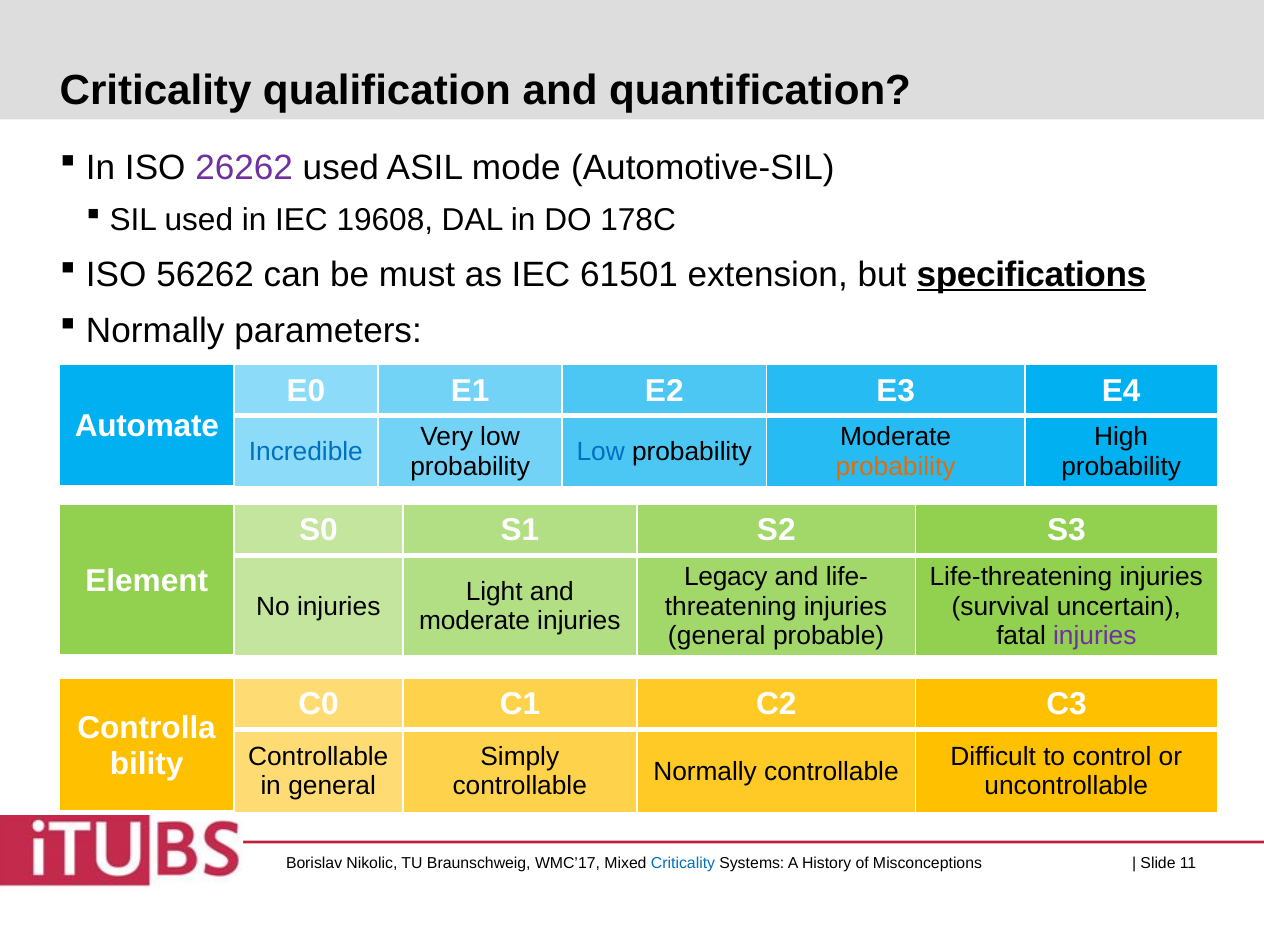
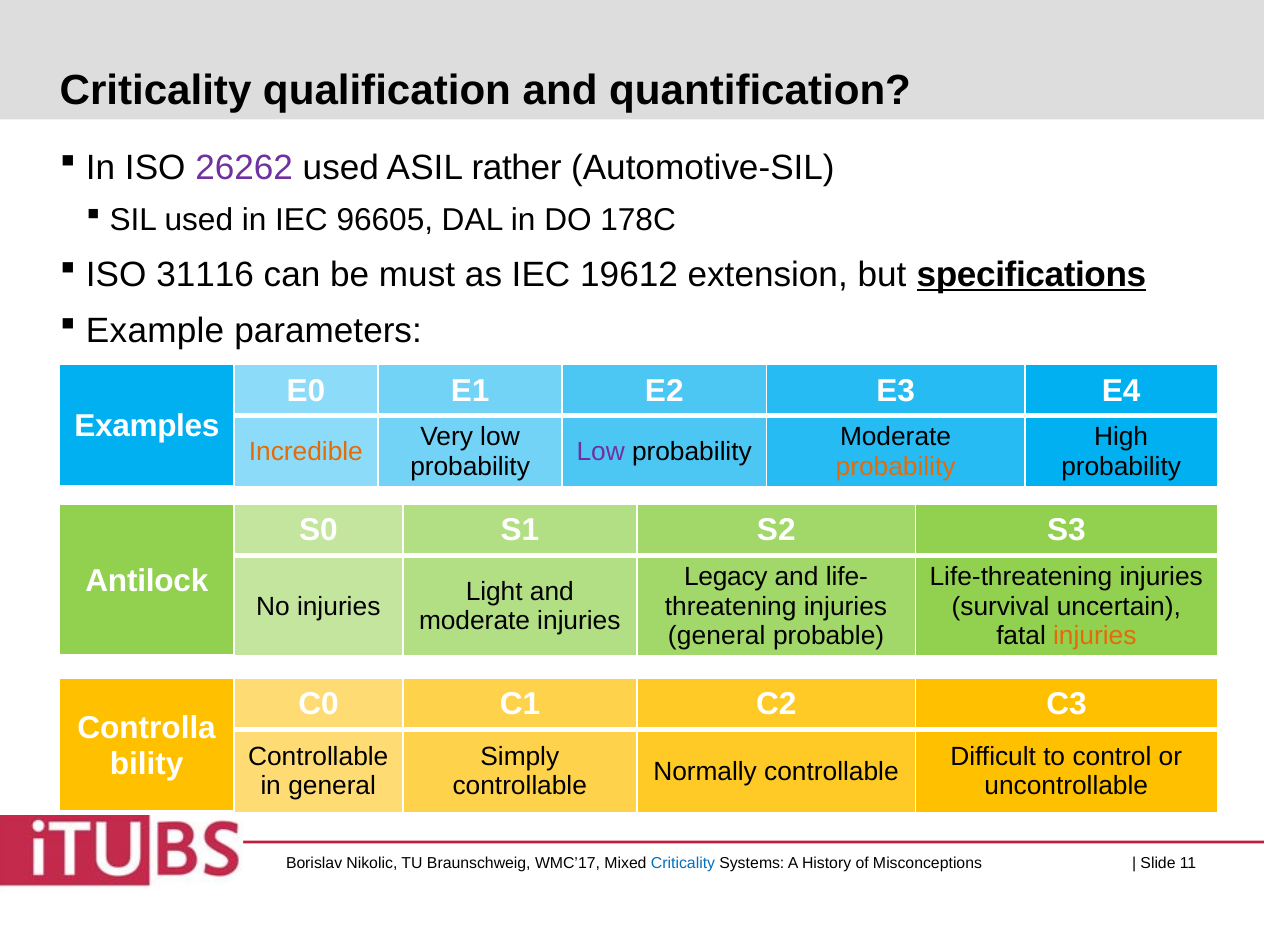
mode: mode -> rather (517, 168)
19608: 19608 -> 96605 (385, 220)
56262: 56262 -> 31116 (205, 274)
61501: 61501 -> 19612 (629, 274)
Normally: Normally -> Example (155, 331)
Automate: Automate -> Examples (147, 426)
Incredible colour: blue -> orange (306, 452)
Low colour: blue -> purple (601, 452)
Element: Element -> Antilock (147, 581)
injuries colour: purple -> orange (1095, 636)
